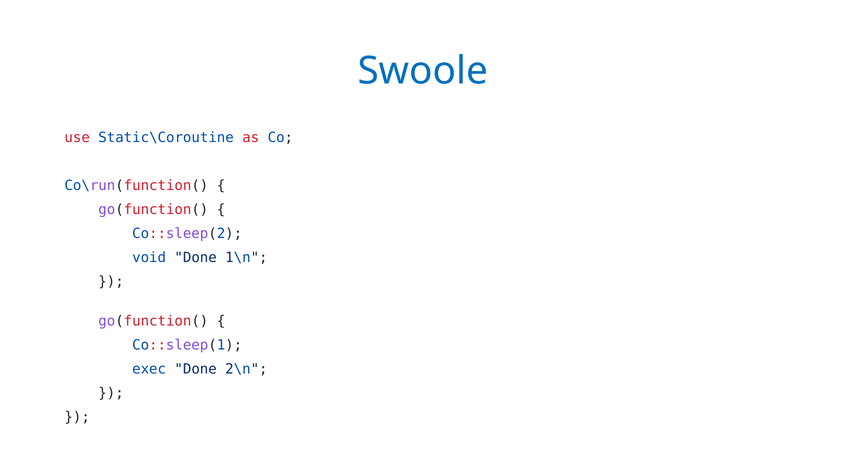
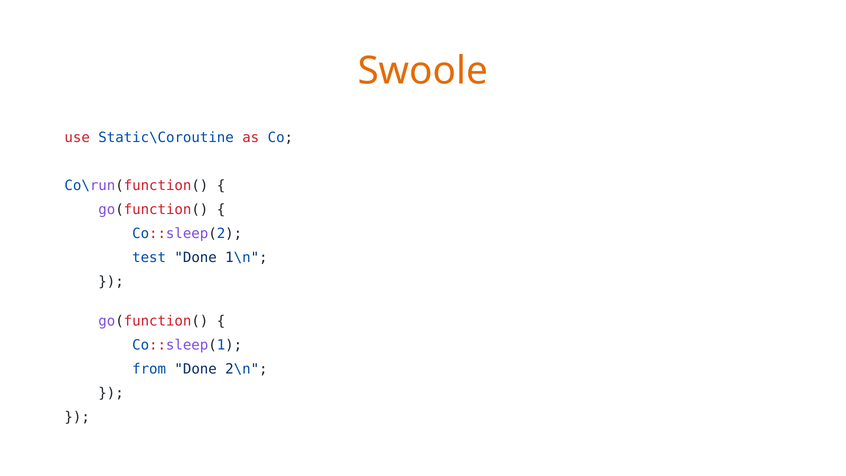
Swoole colour: blue -> orange (423, 71)
void: void -> test (149, 258)
exec: exec -> from (149, 369)
